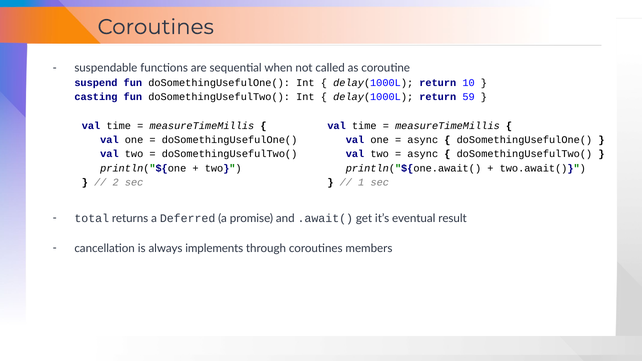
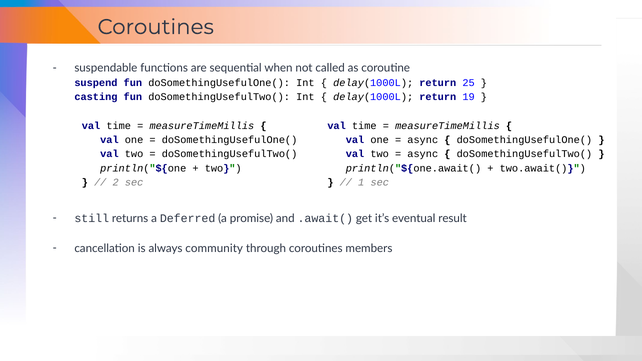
10: 10 -> 25 (469, 83)
59: 59 -> 19 (469, 97)
total: total -> still (92, 218)
implements: implements -> community (214, 248)
